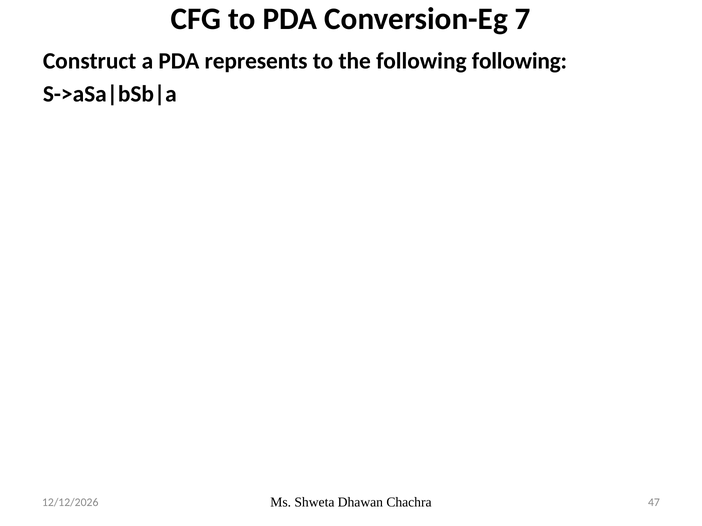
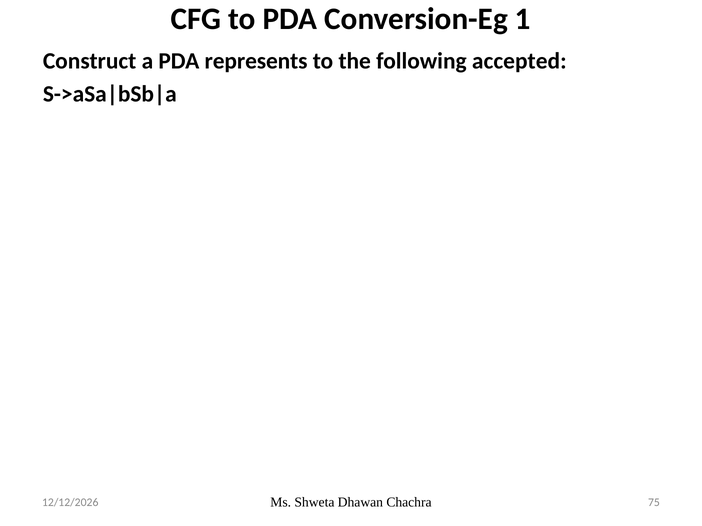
7: 7 -> 1 (523, 19)
following following: following -> accepted (519, 61)
47: 47 -> 75 (654, 503)
